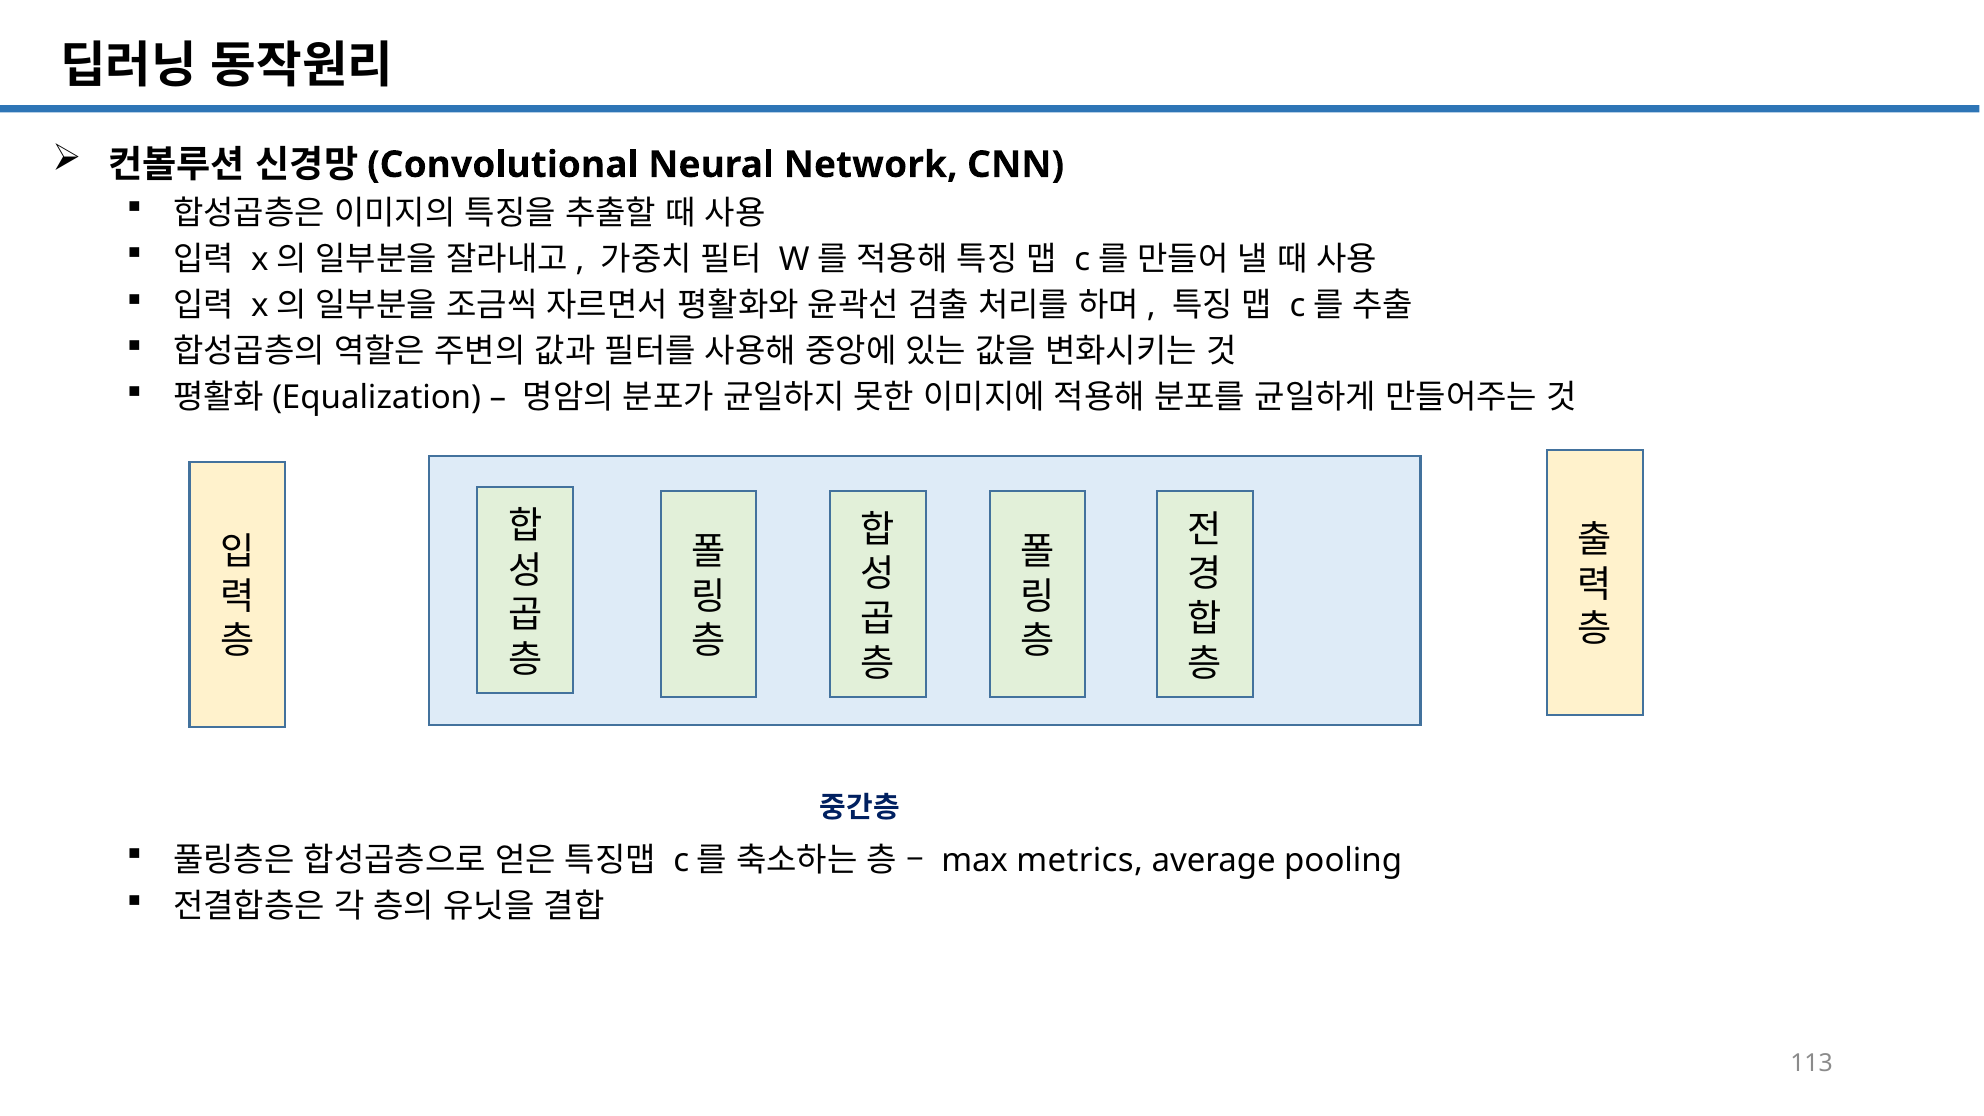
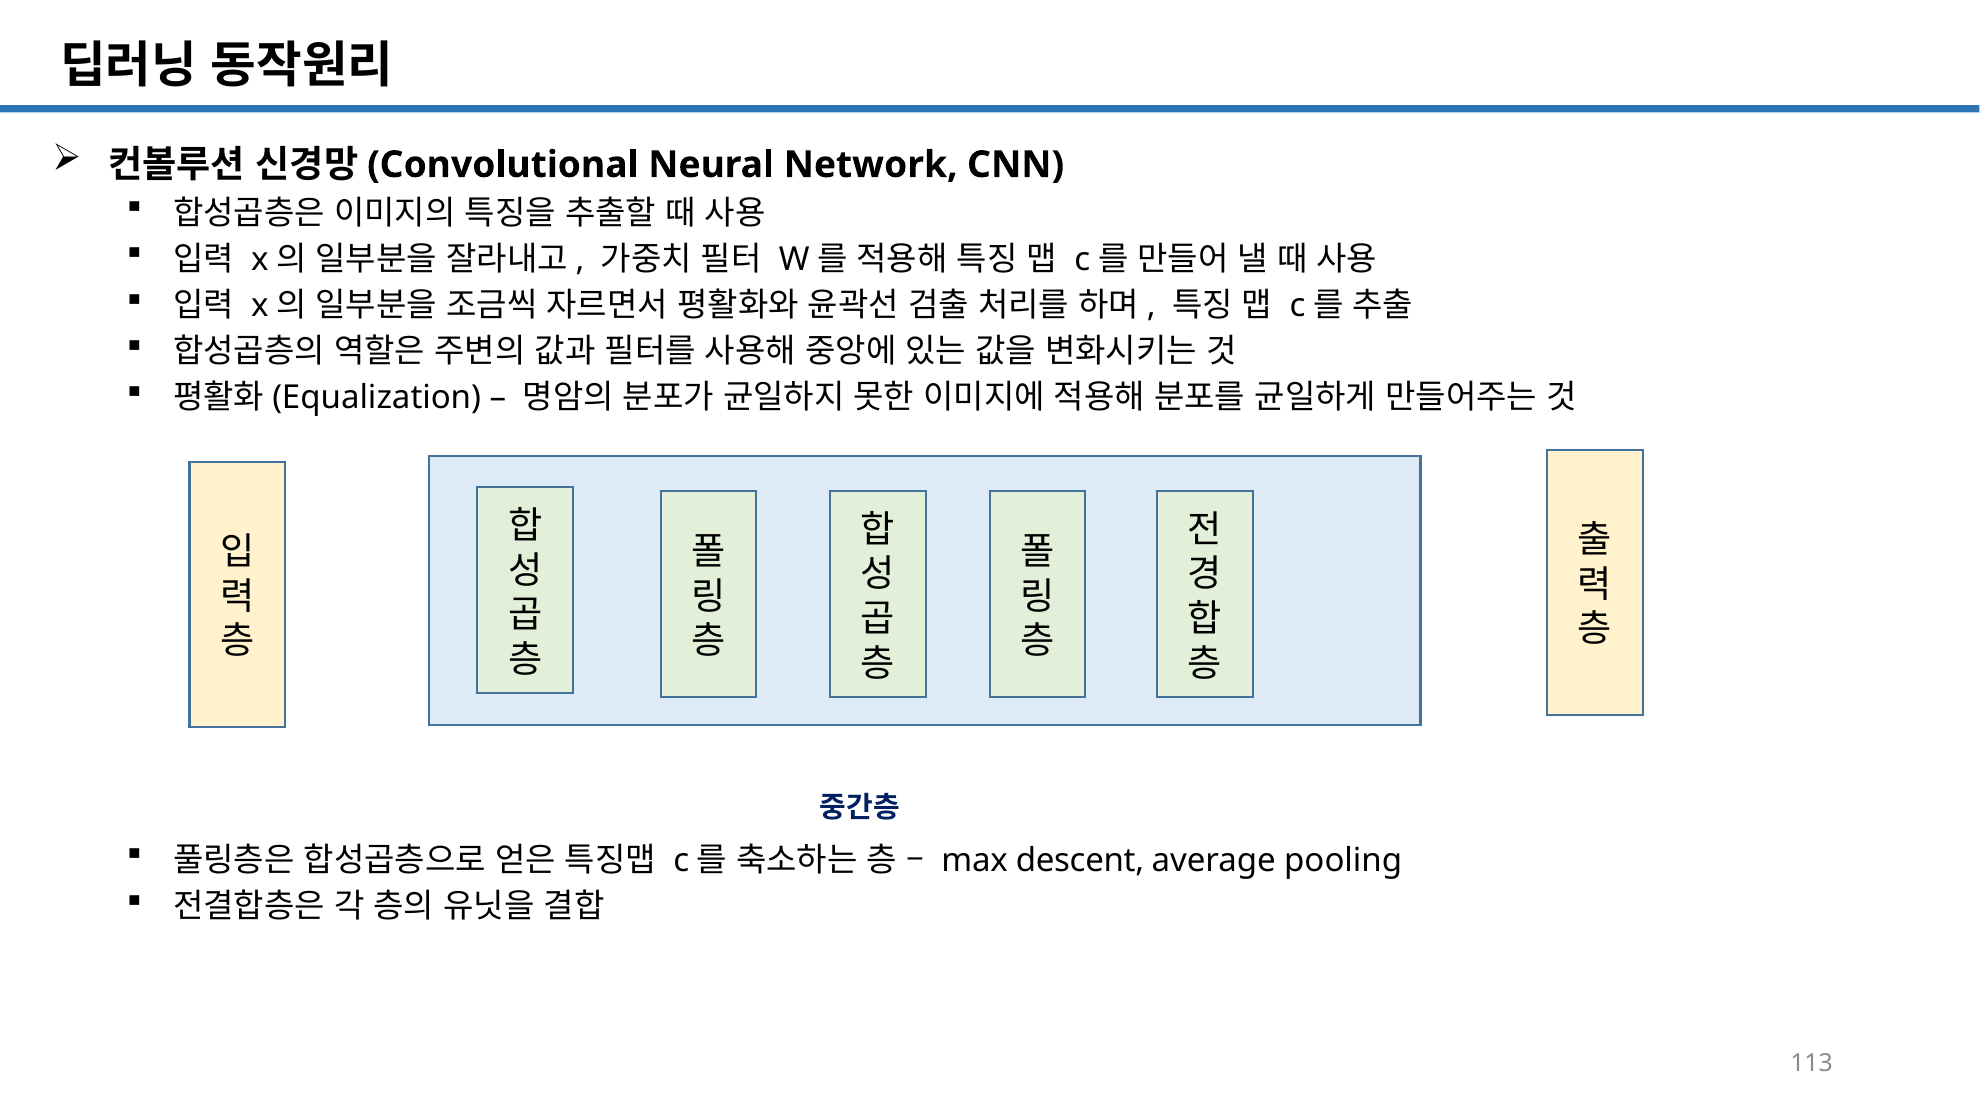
metrics: metrics -> descent (1080, 860)
